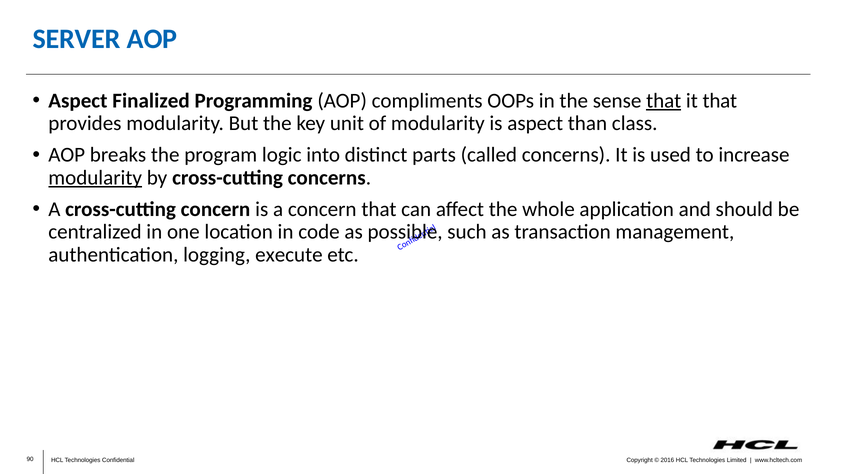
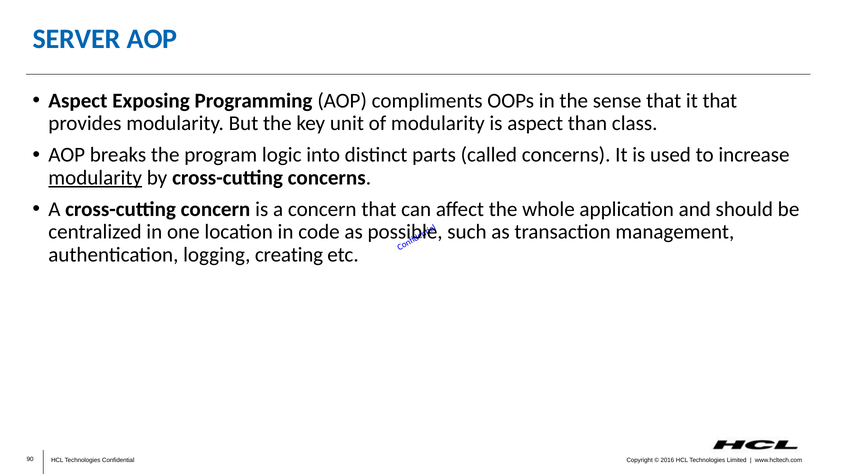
Finalized: Finalized -> Exposing (151, 101)
that underline: present -> none (664, 101)
execute: execute -> creating (289, 255)
